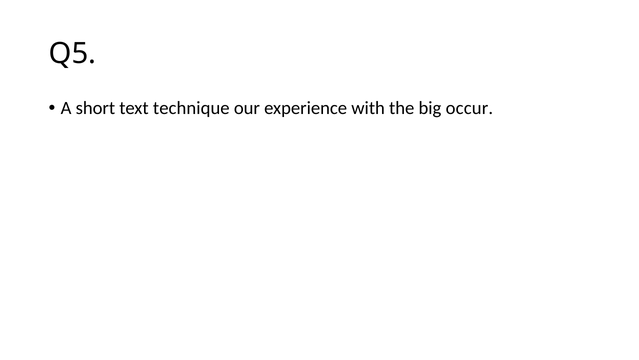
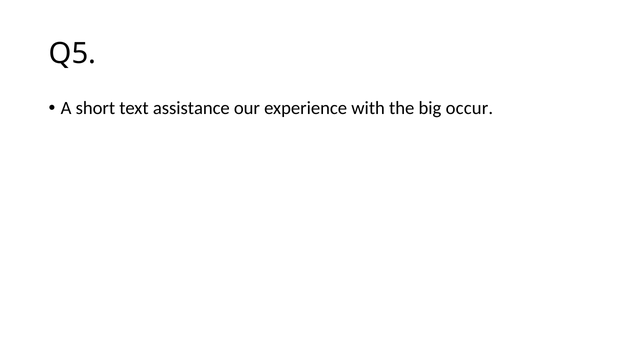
technique: technique -> assistance (191, 108)
